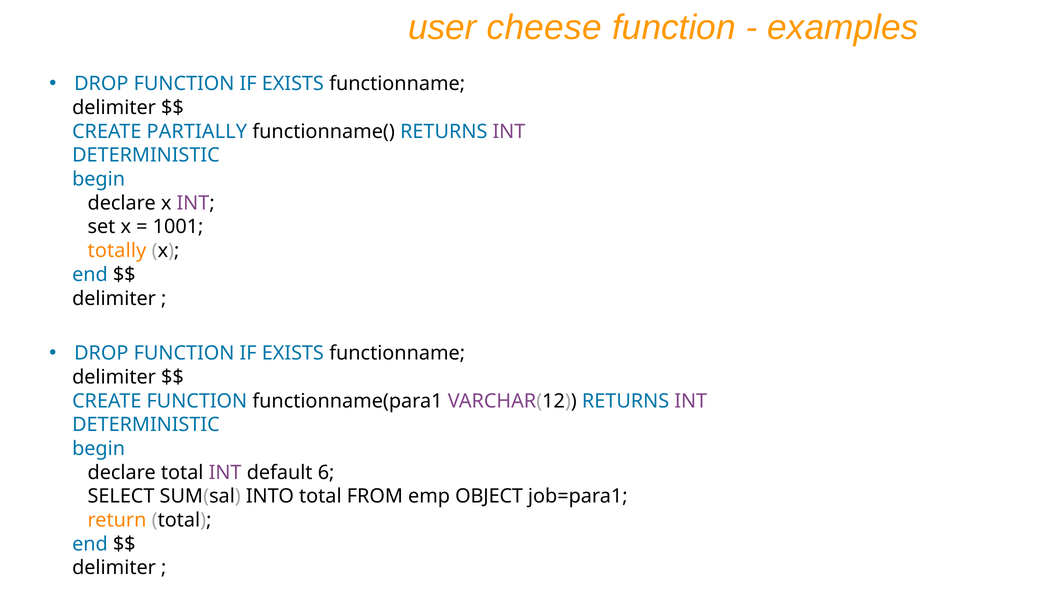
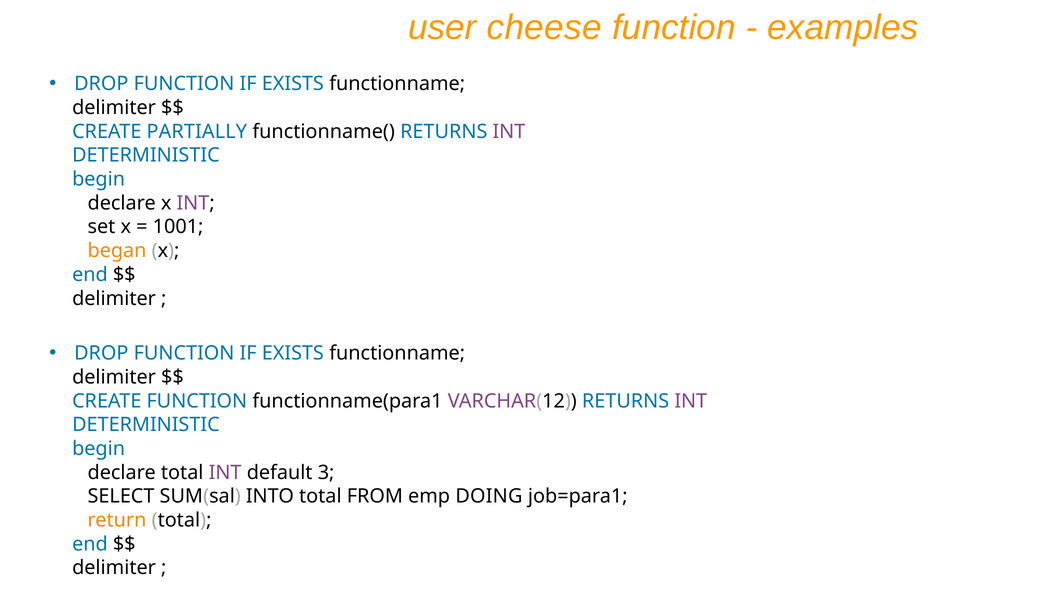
totally: totally -> began (117, 251)
6: 6 -> 3 (326, 472)
OBJECT: OBJECT -> DOING (489, 496)
